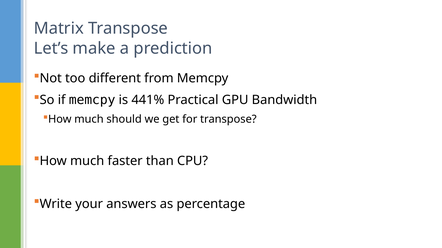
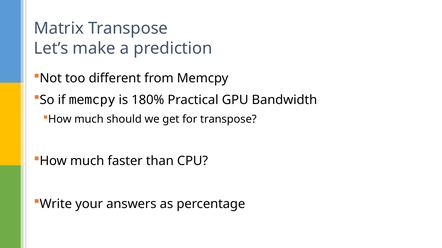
441%: 441% -> 180% (148, 100)
